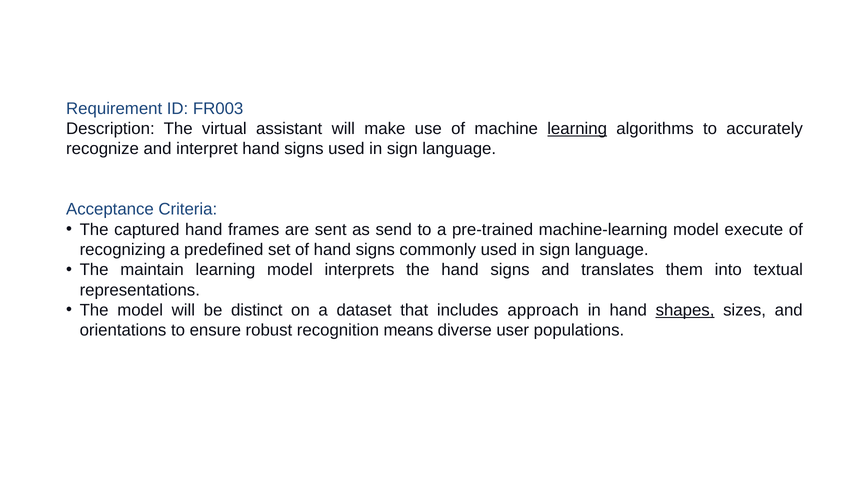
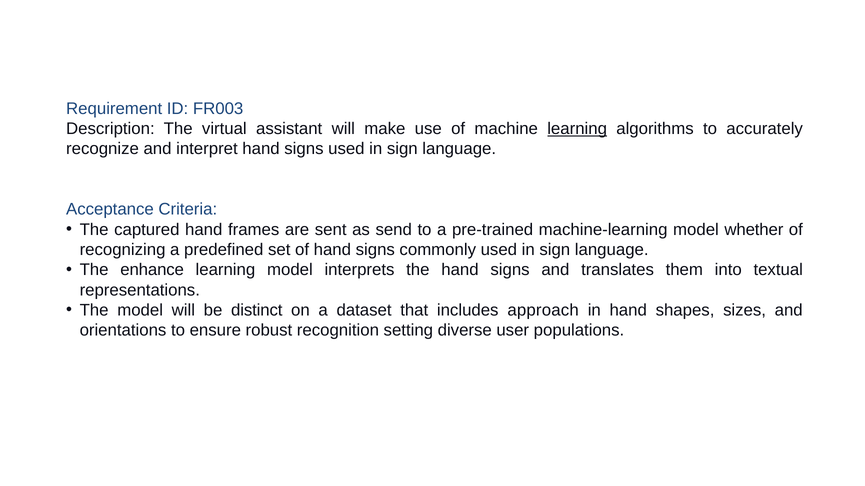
execute: execute -> whether (754, 230)
maintain: maintain -> enhance (152, 270)
shapes underline: present -> none (685, 311)
means: means -> setting (408, 331)
